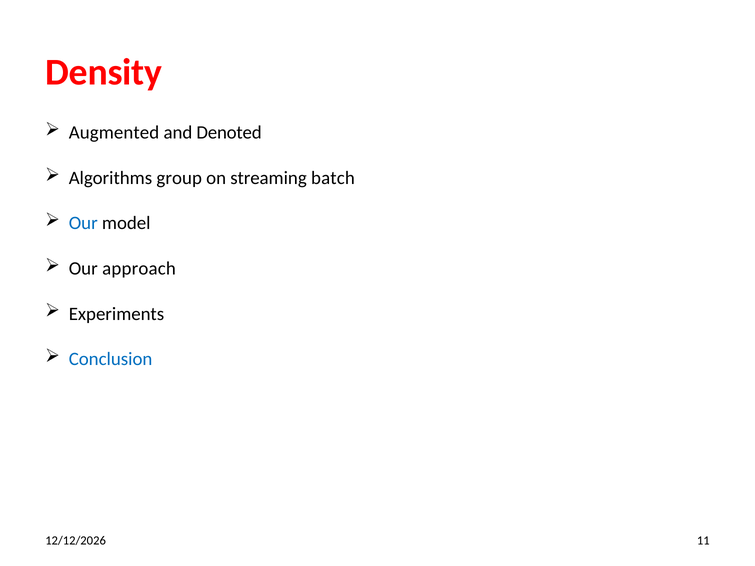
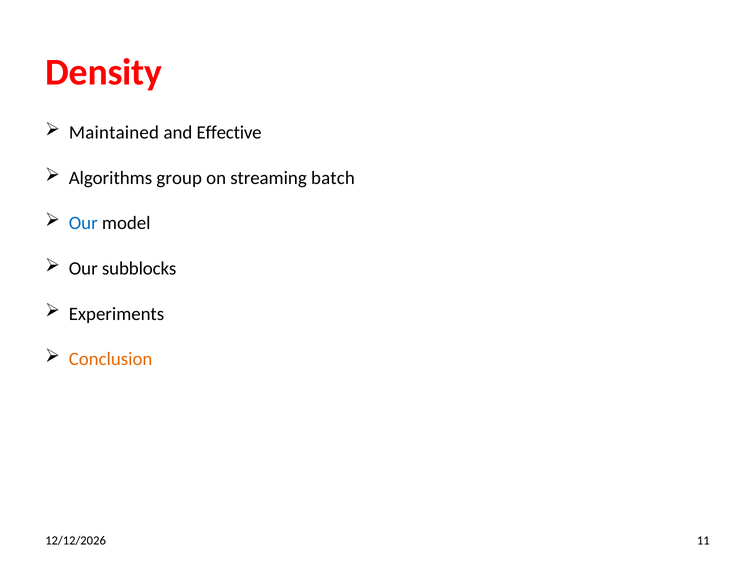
Augmented: Augmented -> Maintained (114, 133)
Denoted: Denoted -> Effective (229, 133)
approach: approach -> subblocks (139, 269)
Conclusion colour: blue -> orange (111, 359)
